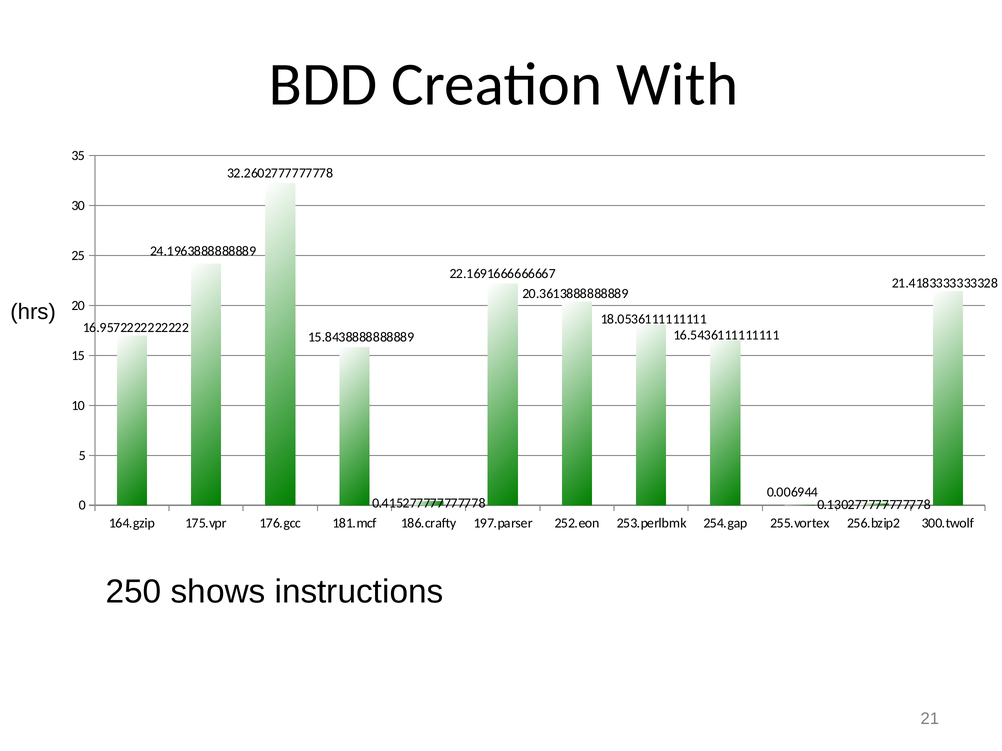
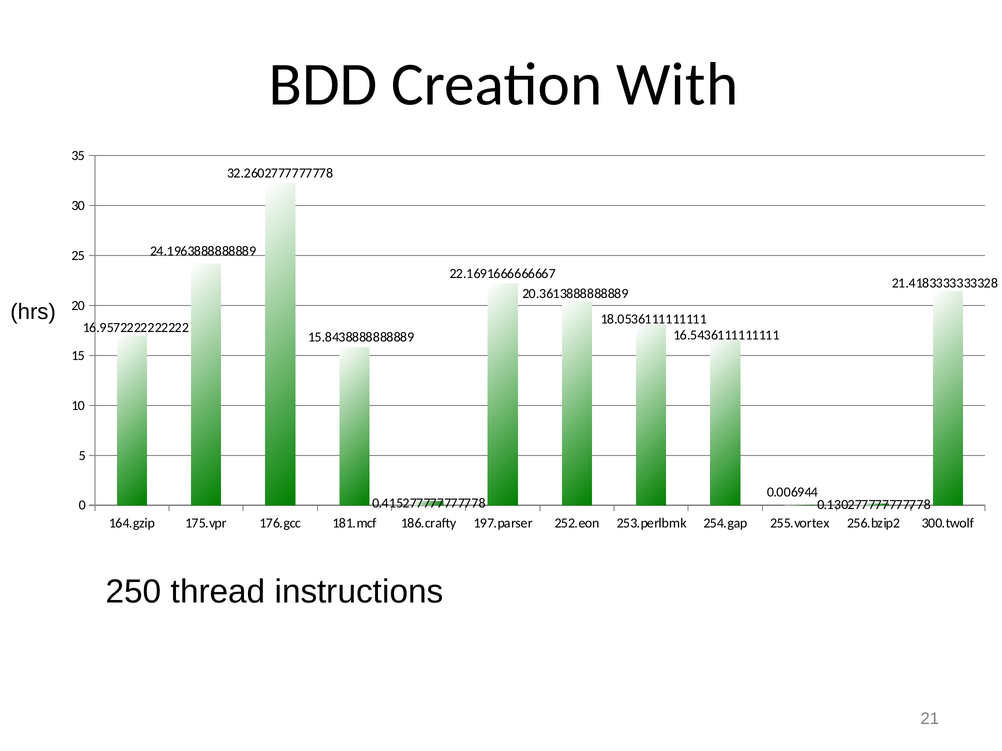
shows: shows -> thread (218, 592)
